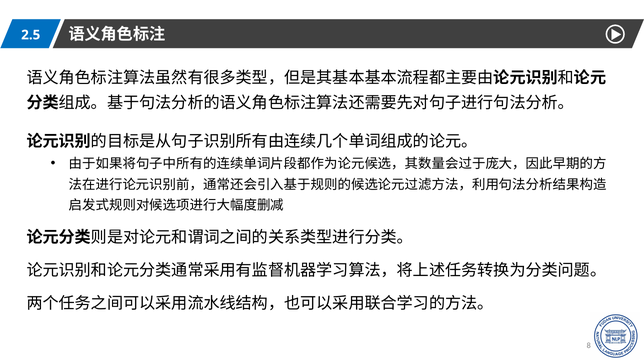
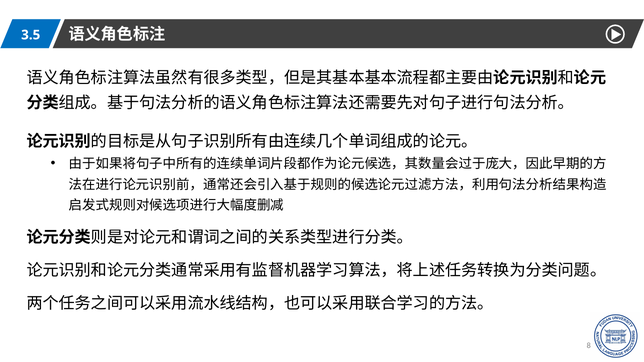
2.5: 2.5 -> 3.5 (31, 35)
